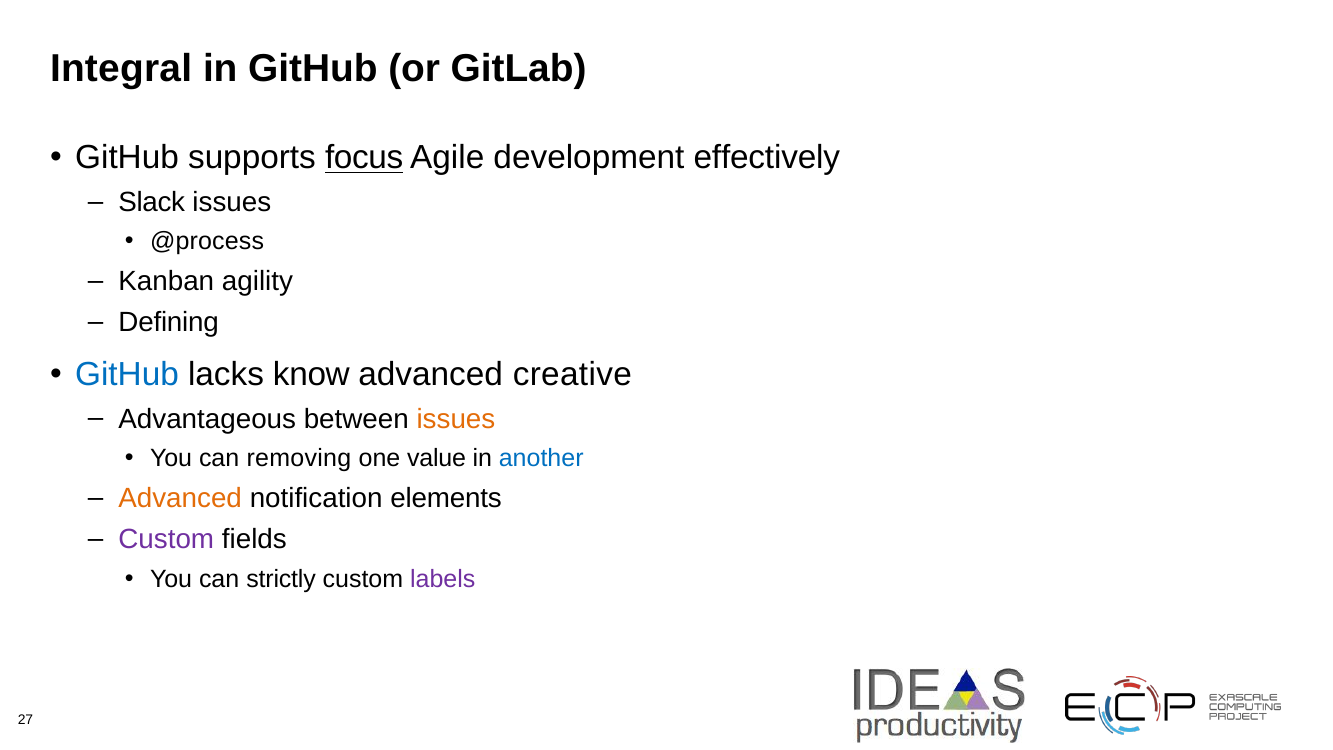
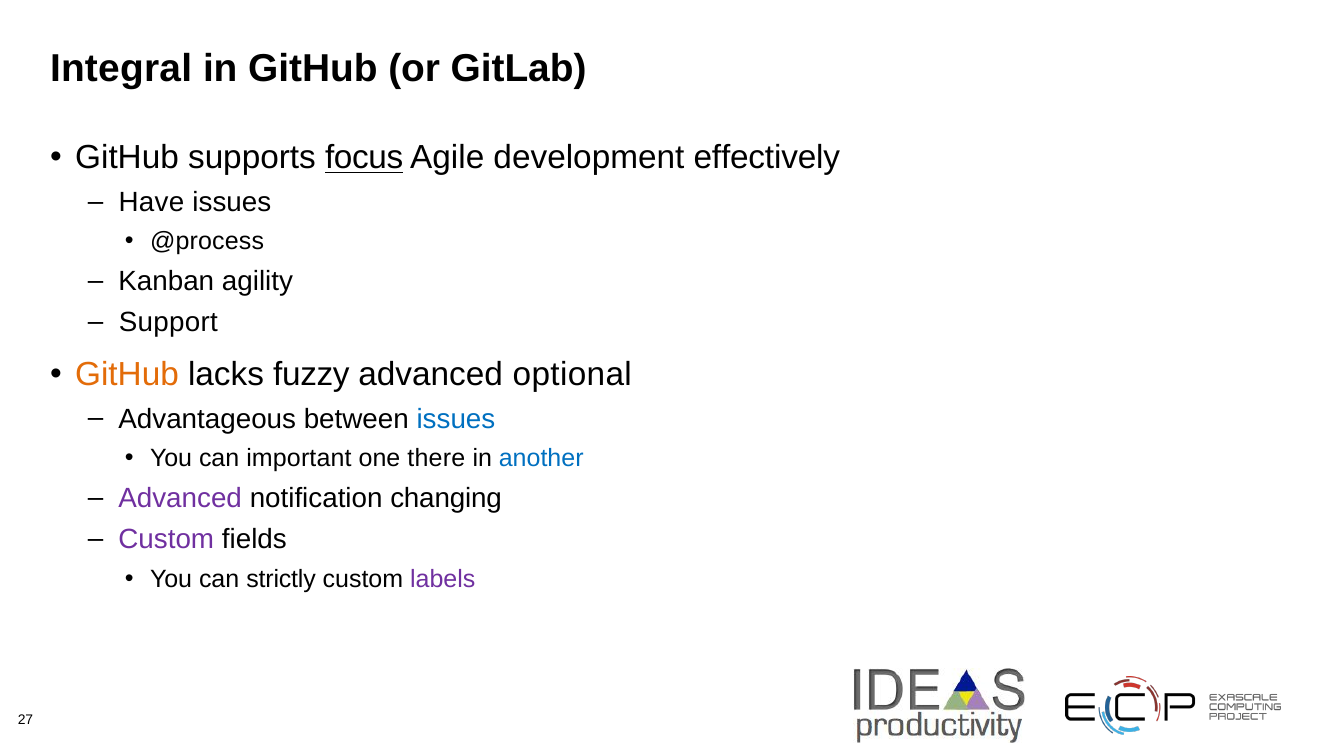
Slack: Slack -> Have (151, 202)
Defining: Defining -> Support (168, 322)
GitHub colour: blue -> orange (127, 375)
know: know -> fuzzy (311, 375)
creative: creative -> optional (572, 375)
issues colour: orange -> blue (456, 419)
removing: removing -> important (299, 459)
value: value -> there (436, 459)
Advanced colour: orange -> purple (180, 498)
elements: elements -> changing (446, 498)
